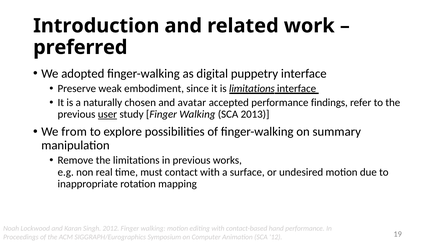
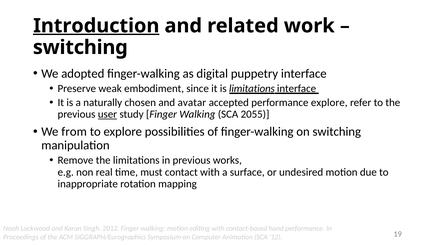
Introduction underline: none -> present (96, 26)
preferred: preferred -> switching (80, 47)
performance findings: findings -> explore (329, 103)
2013: 2013 -> 2055 (255, 114)
on summary: summary -> switching (337, 131)
